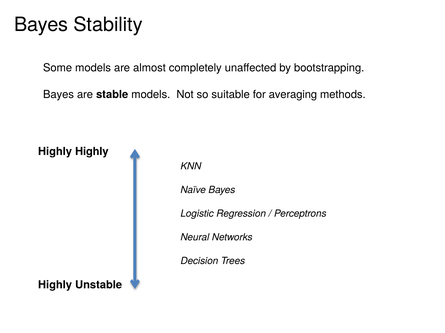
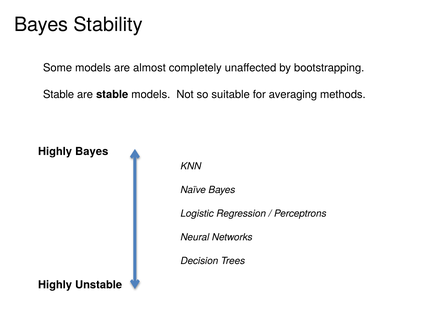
Bayes: Bayes -> Stable (59, 95)
Highly: Highly -> Bayes (92, 152)
